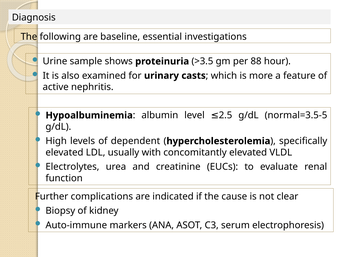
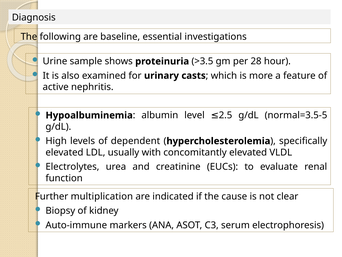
88: 88 -> 28 (256, 61)
complications: complications -> multiplication (102, 196)
